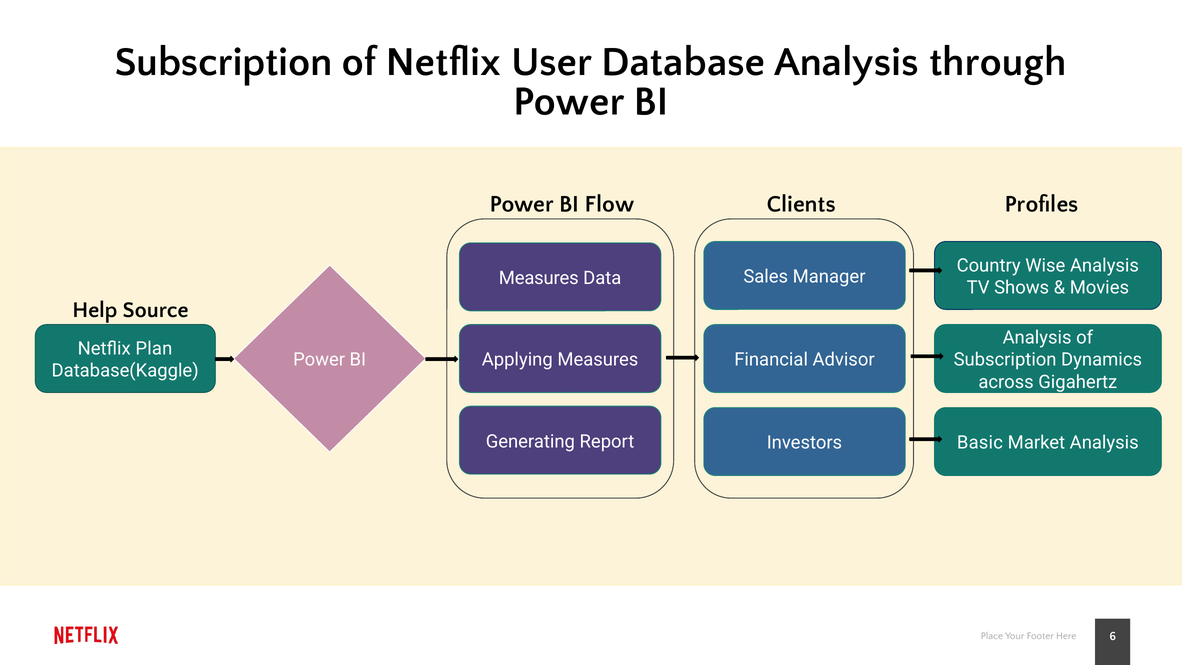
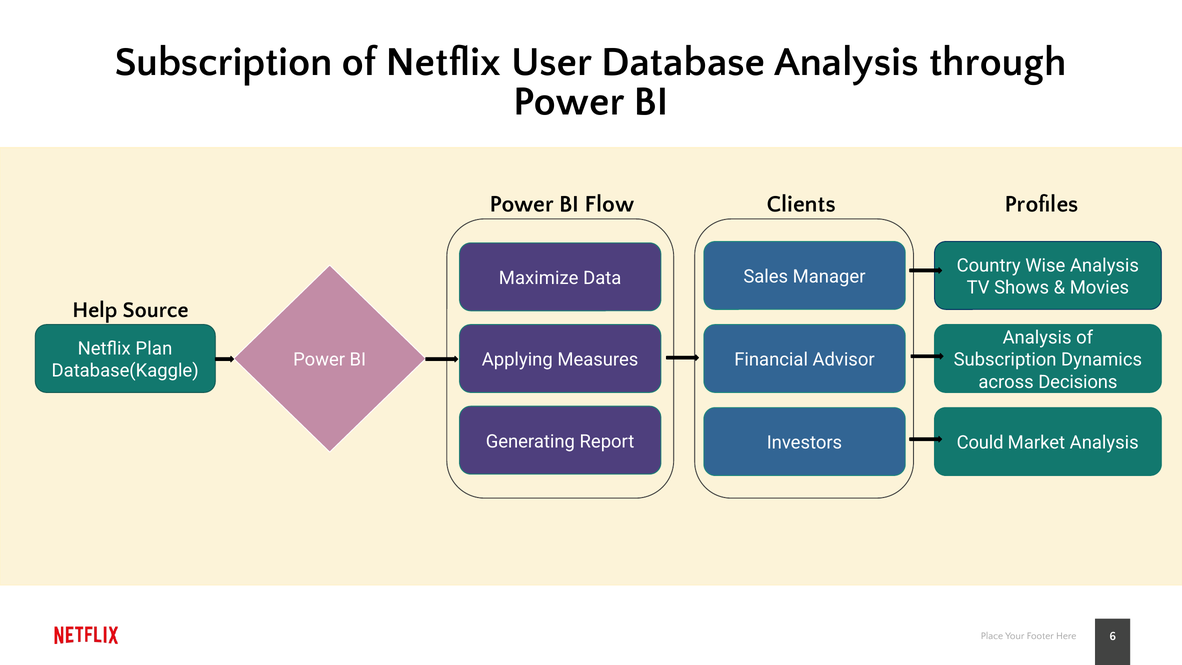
Measures: Measures -> Maximize (539, 278)
Gigahertz: Gigahertz -> Decisions (1078, 382)
Basic: Basic -> Could (980, 443)
